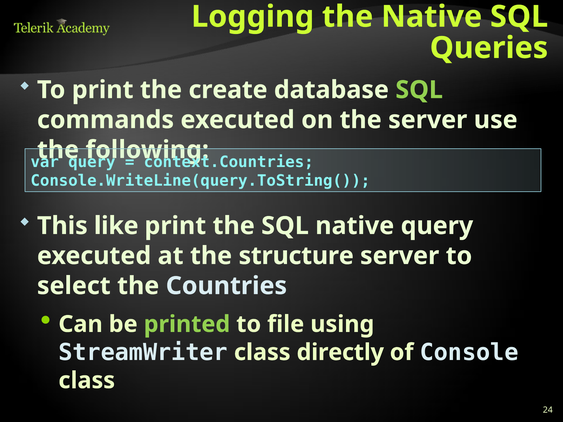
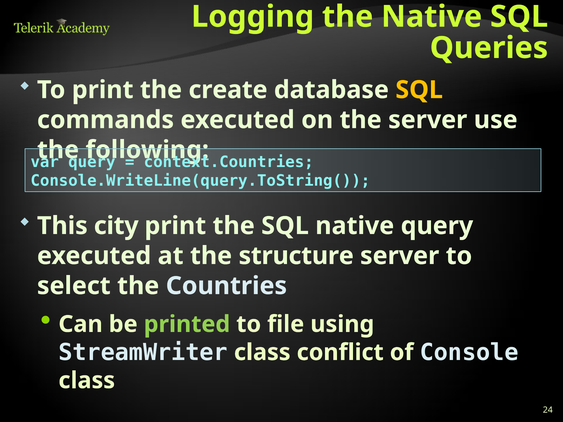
SQL colour: light green -> yellow (419, 90)
like: like -> city (116, 226)
directly: directly -> conflict (340, 353)
